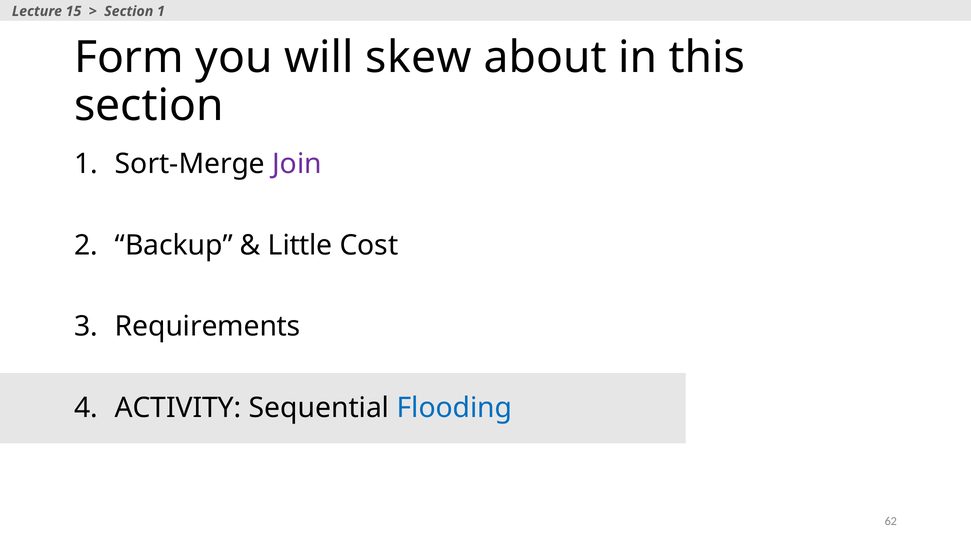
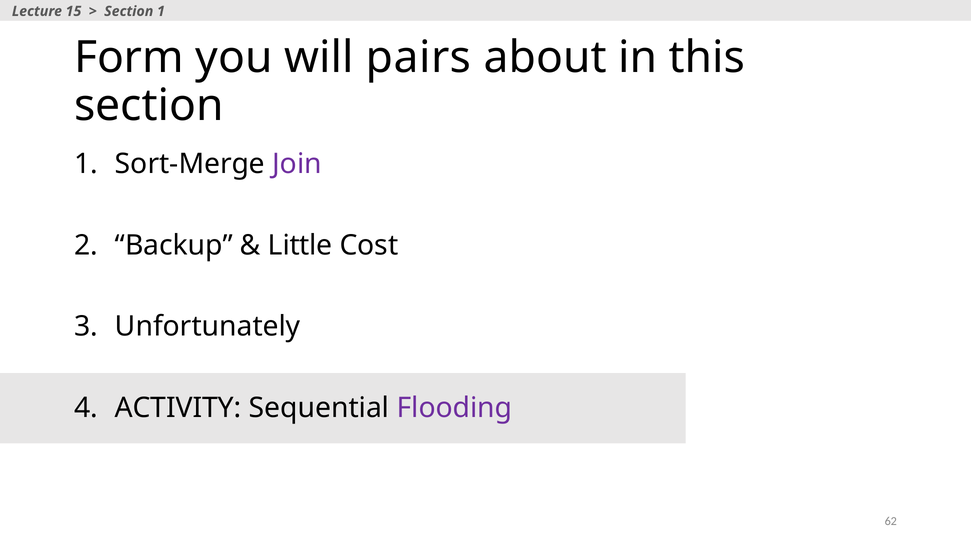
skew: skew -> pairs (419, 58)
Requirements: Requirements -> Unfortunately (208, 327)
Flooding colour: blue -> purple (454, 408)
